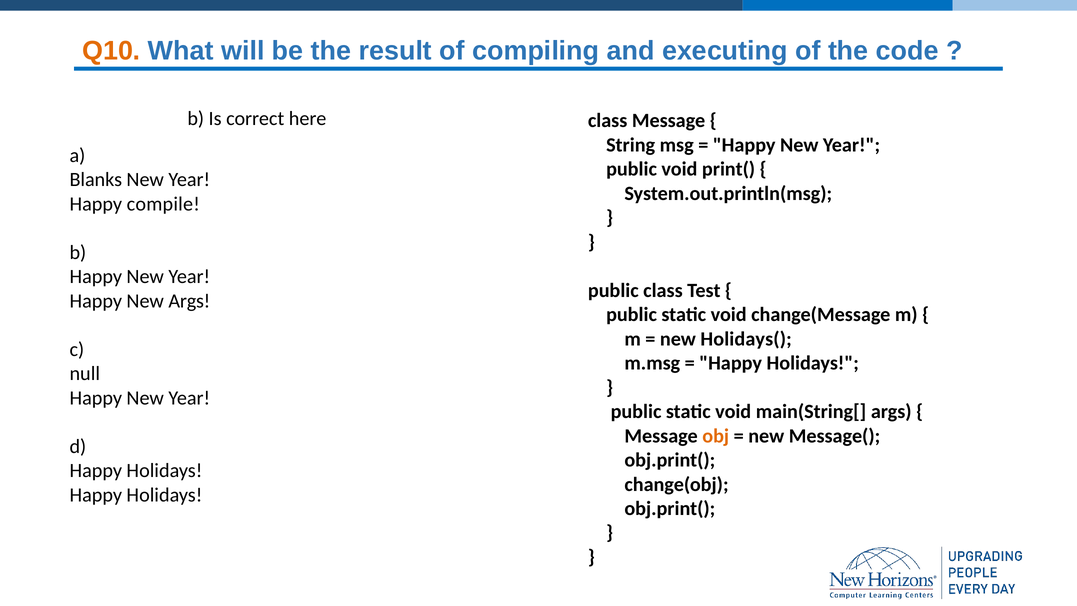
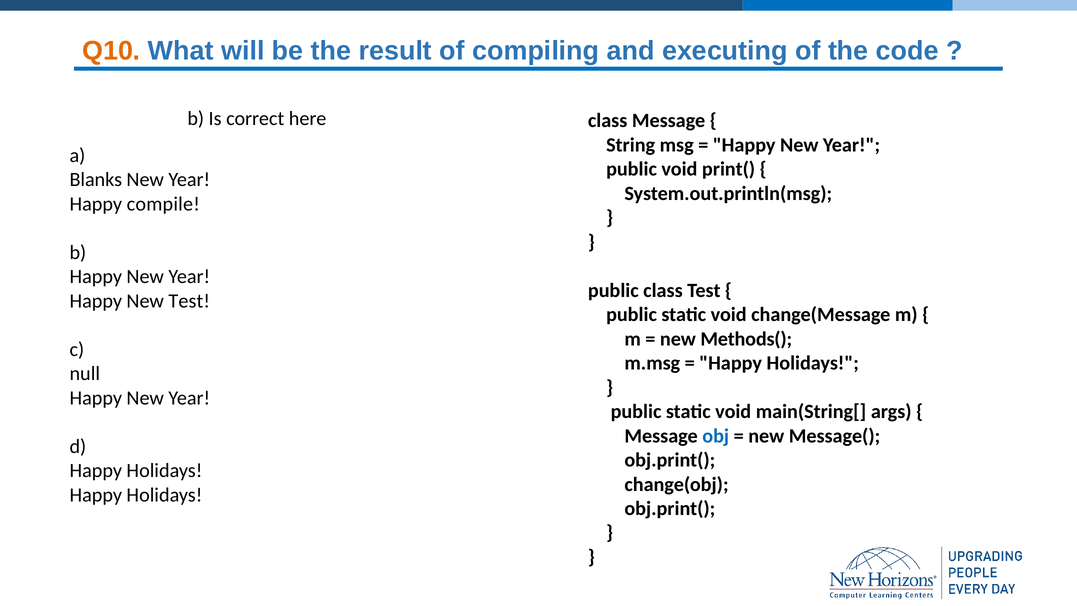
New Args: Args -> Test (189, 301)
Holidays(: Holidays( -> Methods( (746, 339)
obj colour: orange -> blue (716, 436)
